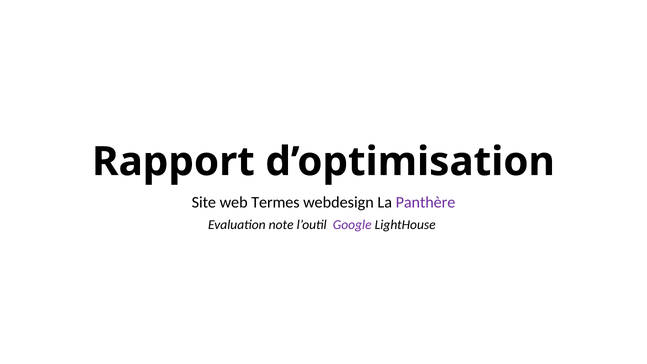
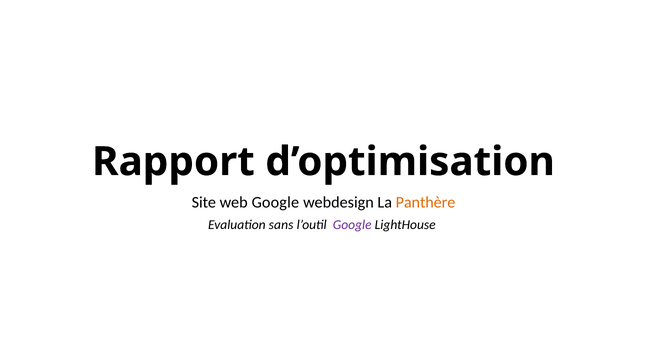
web Termes: Termes -> Google (275, 202)
Panthère colour: purple -> orange (425, 202)
note: note -> sans (281, 225)
